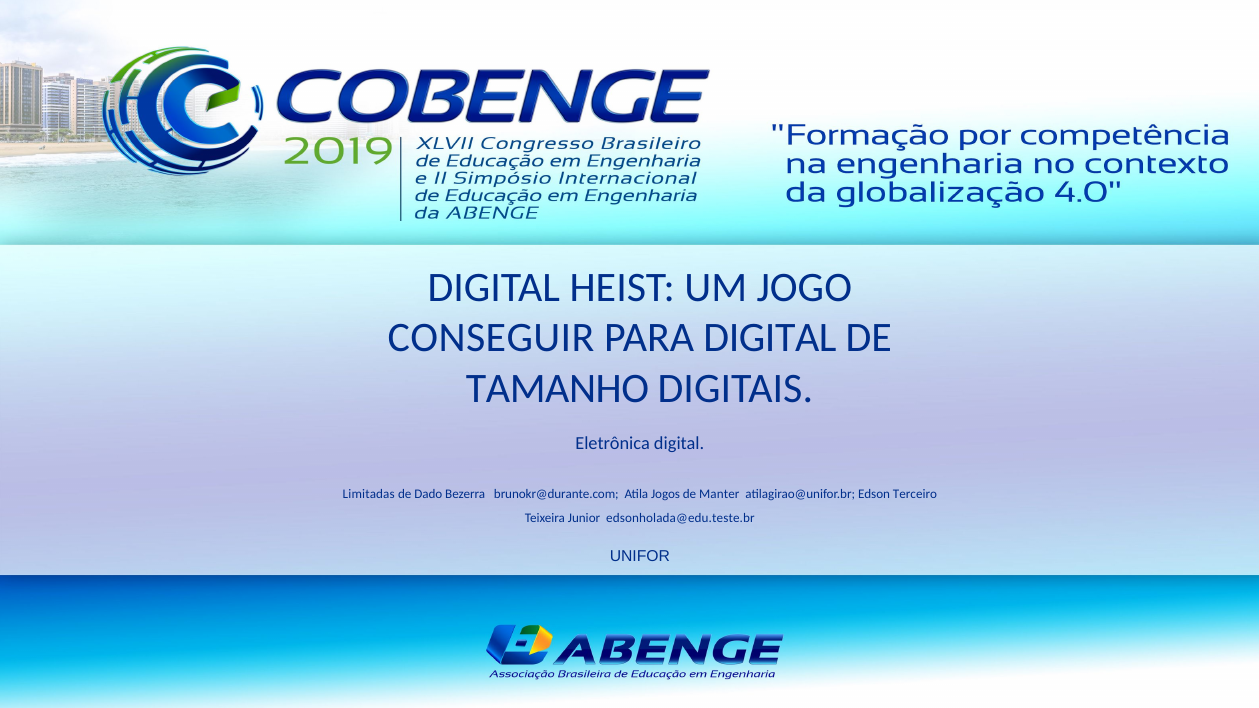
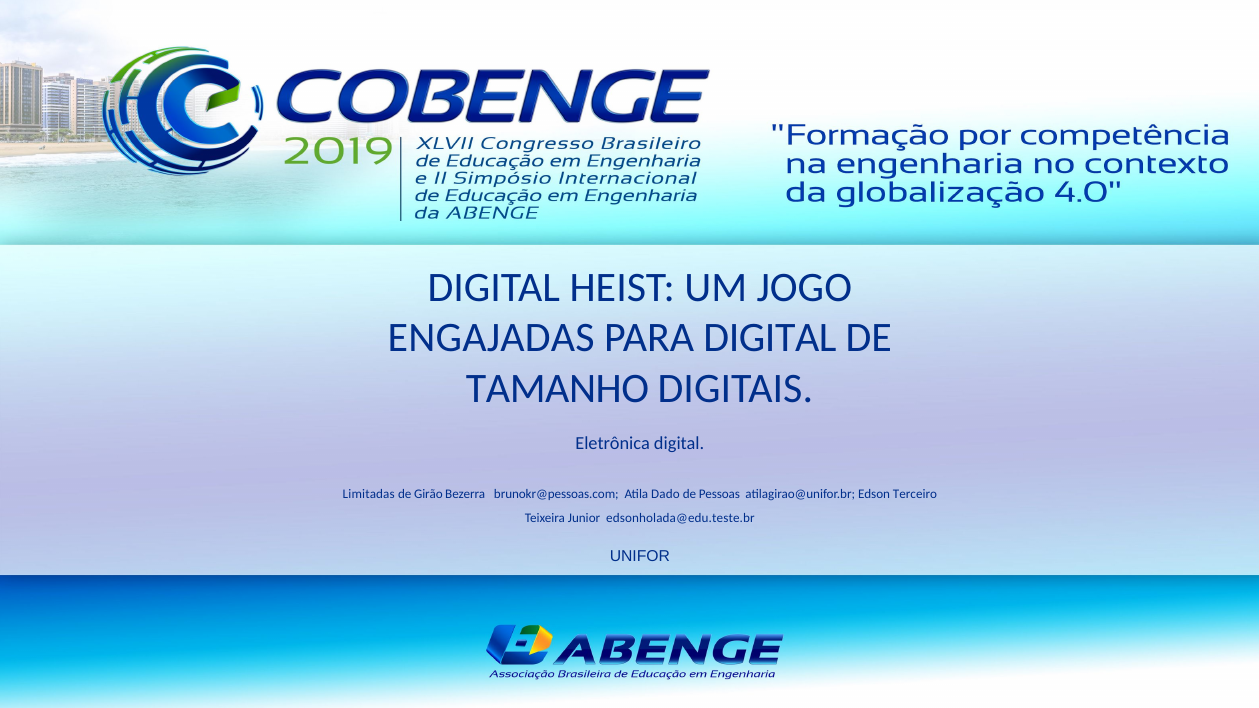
CONSEGUIR: CONSEGUIR -> ENGAJADAS (491, 338)
Dado: Dado -> Girão (428, 495)
brunokr@durante.com: brunokr@durante.com -> brunokr@pessoas.com (556, 495)
Jogos: Jogos -> Dado (665, 495)
Manter: Manter -> Pessoas (719, 495)
